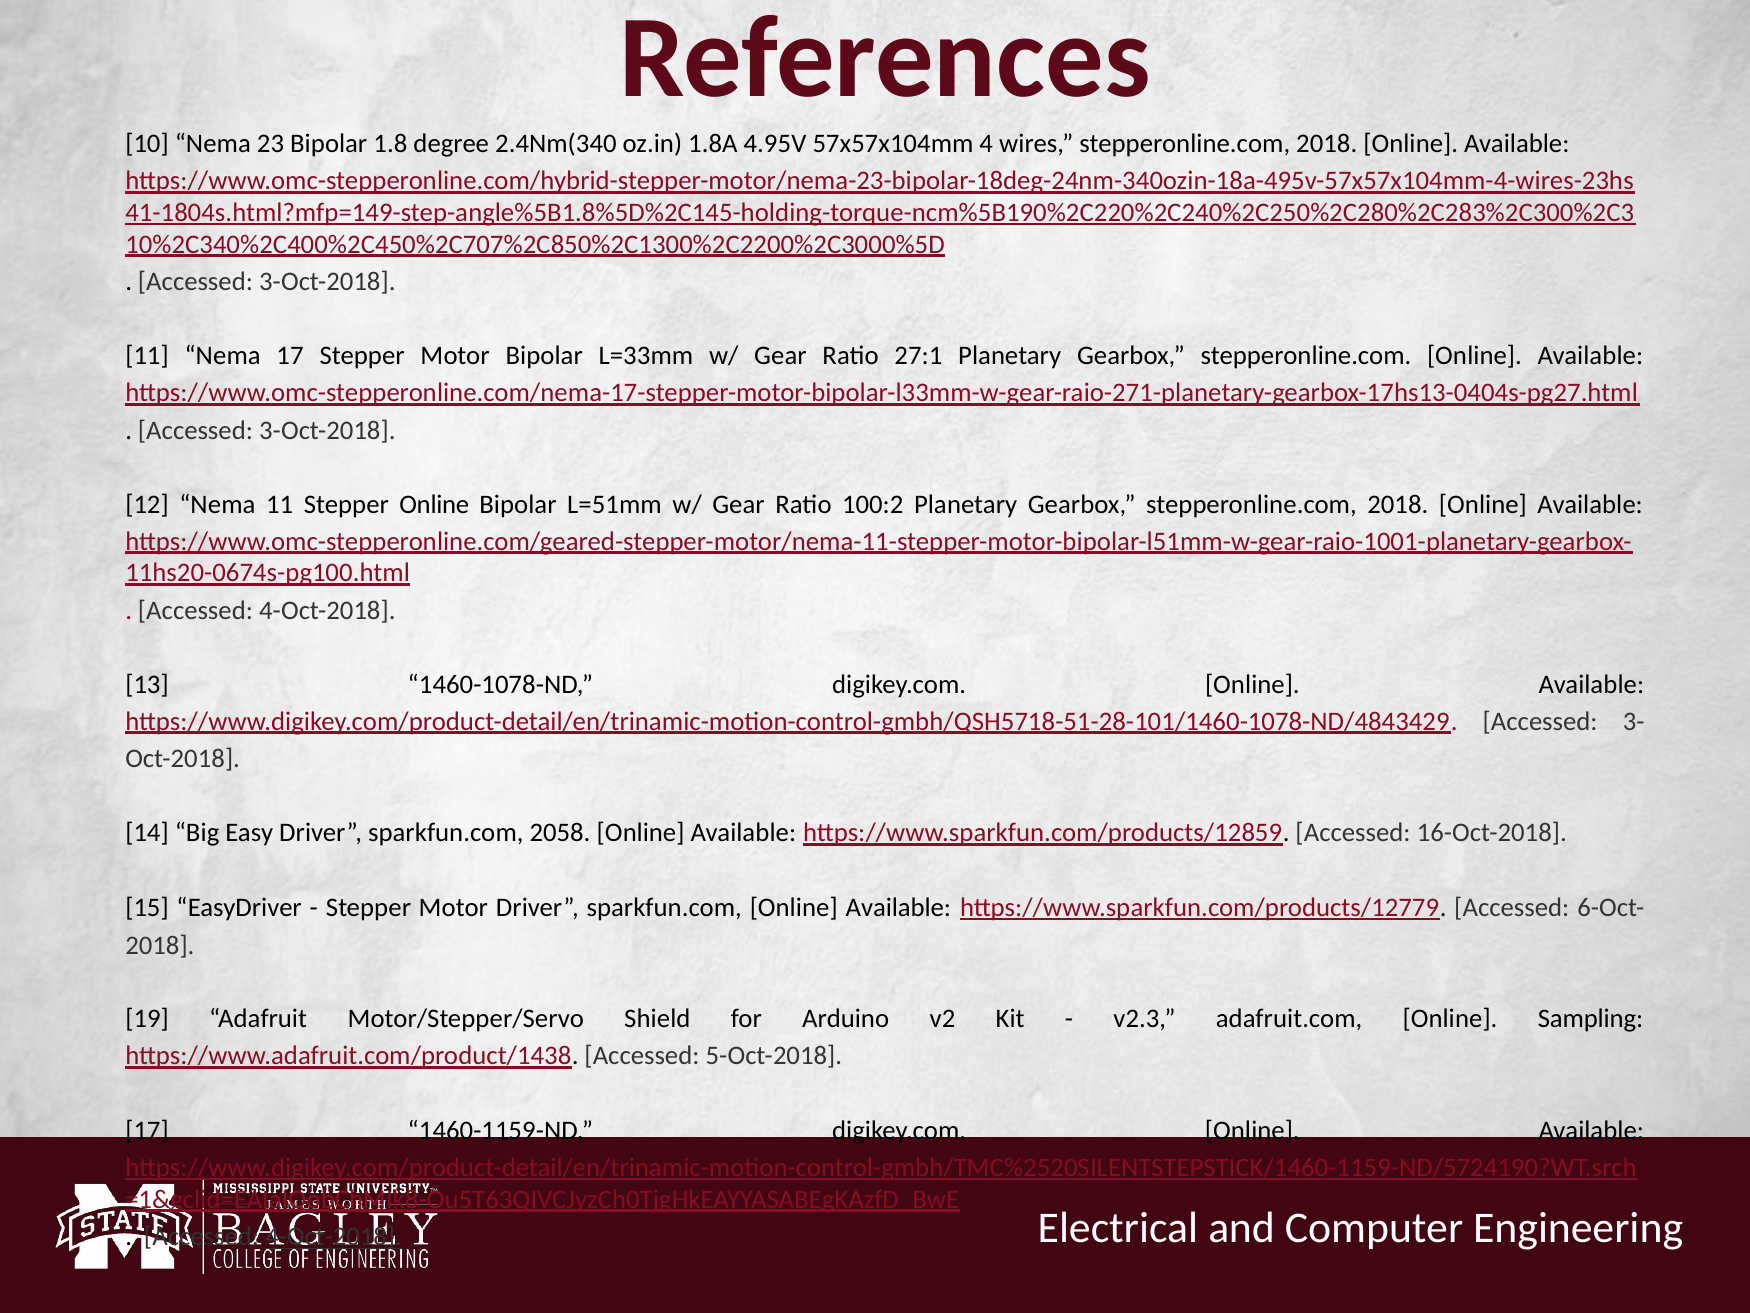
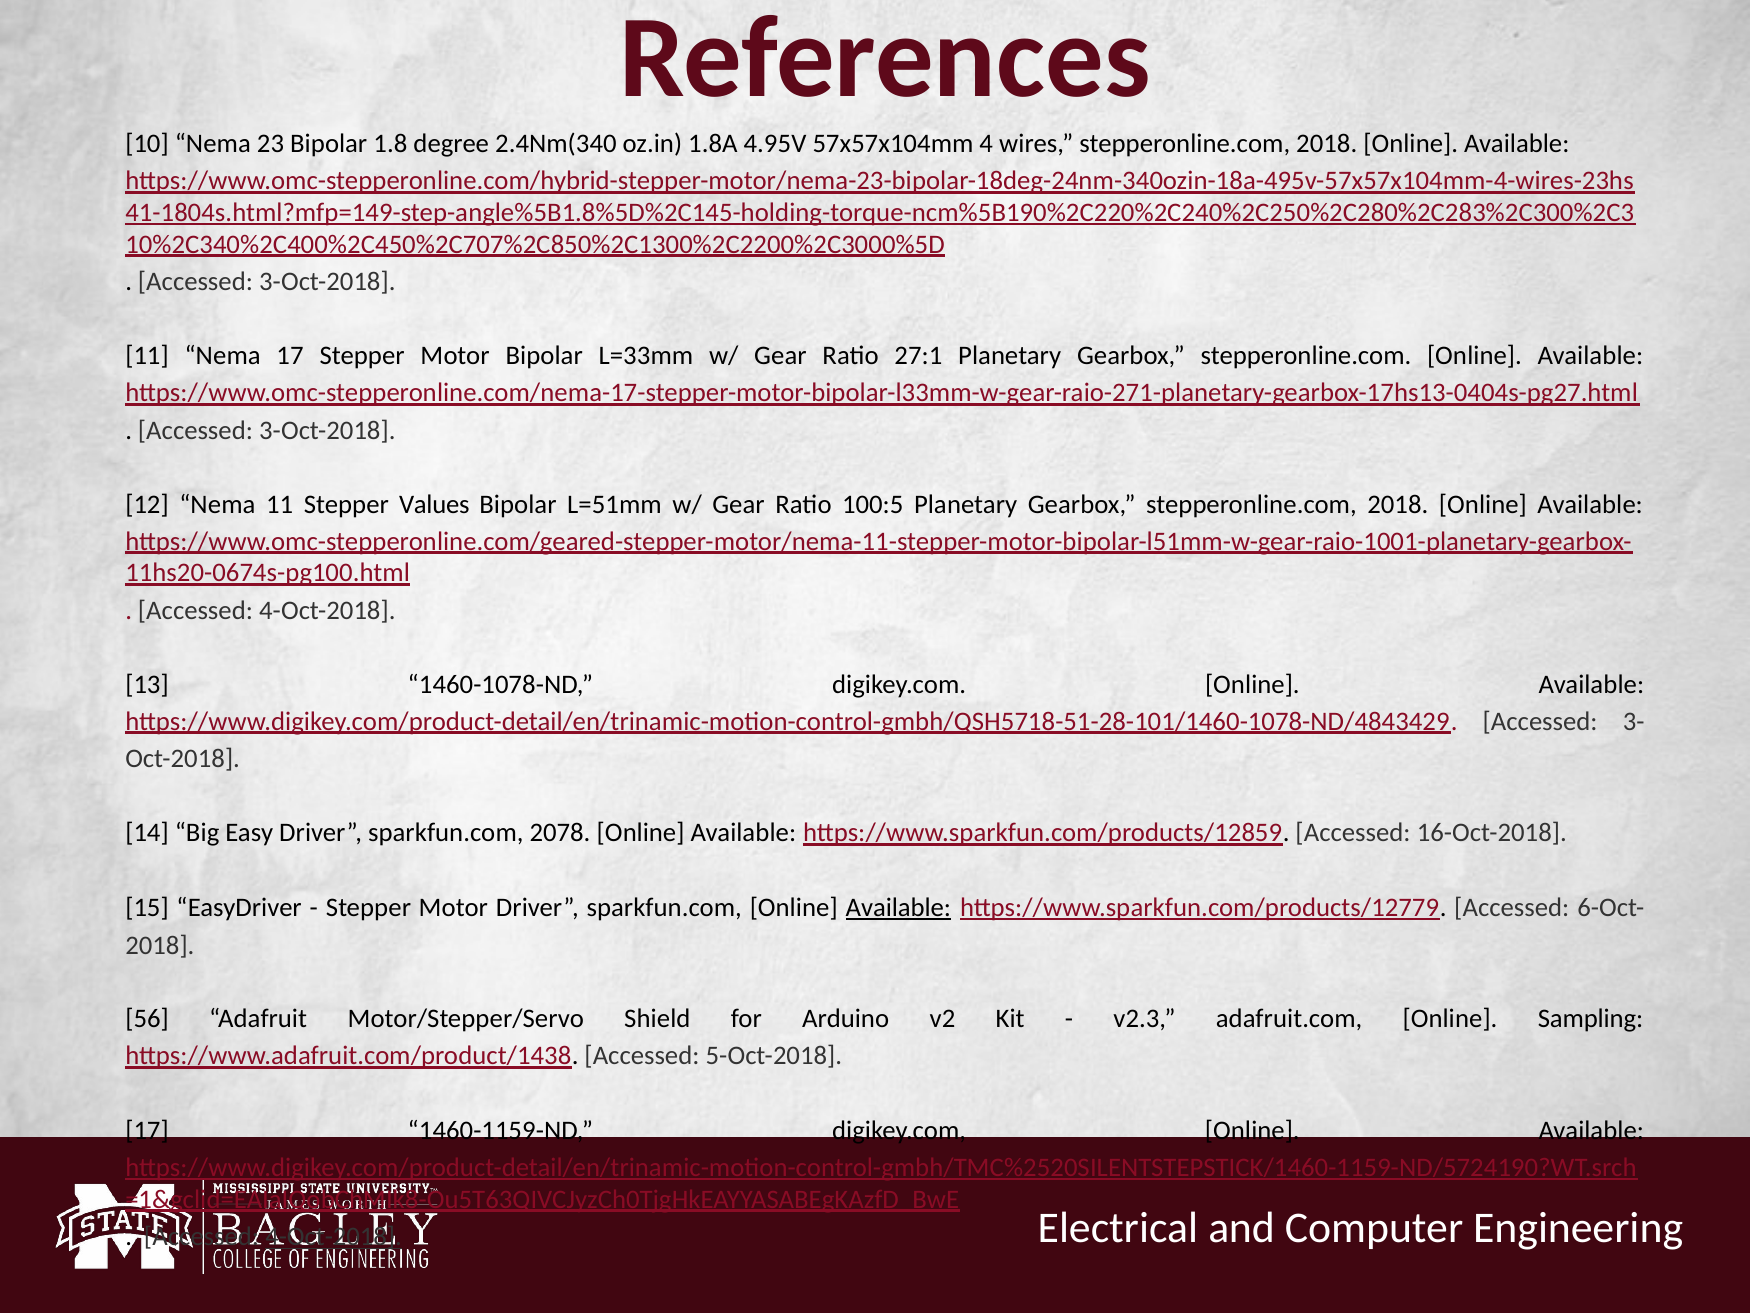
Stepper Online: Online -> Values (434, 504)
100:2: 100:2 -> 100:5 (873, 504)
2058: 2058 -> 2078 (560, 833)
Available underline: none -> present (898, 907)
19: 19 -> 56 (147, 1019)
